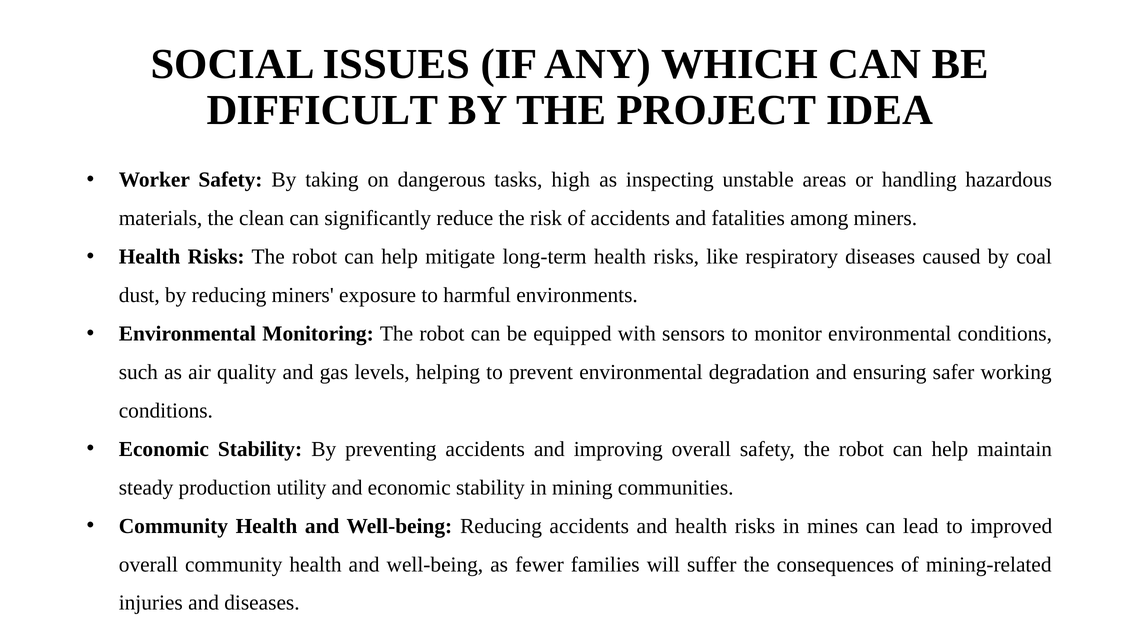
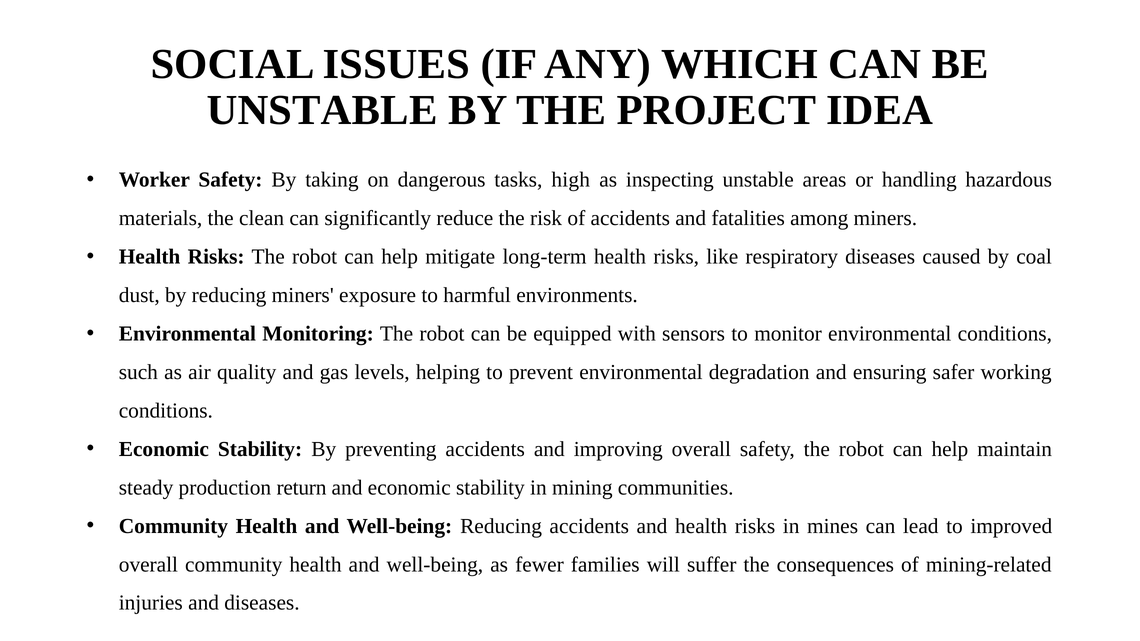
DIFFICULT: DIFFICULT -> UNSTABLE (322, 110)
utility: utility -> return (301, 488)
